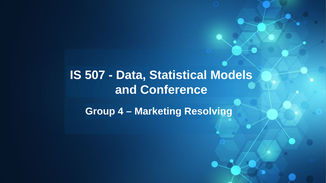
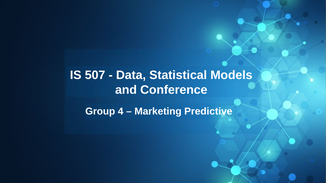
Resolving: Resolving -> Predictive (208, 111)
